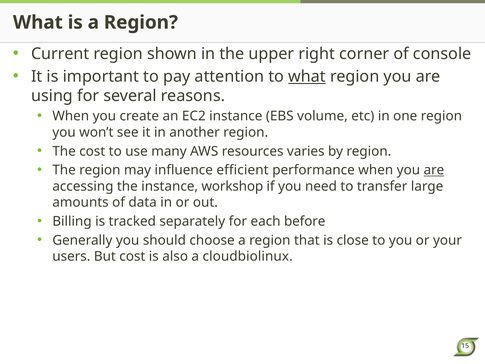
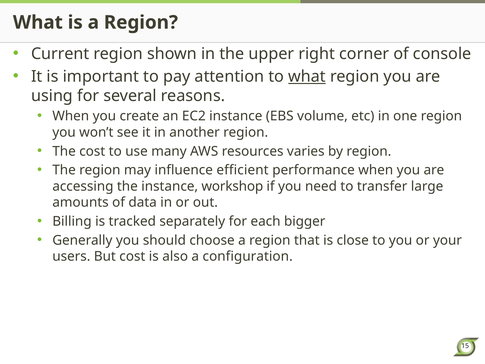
are underline: present -> none (434, 170)
before: before -> bigger (305, 221)
cloudbiolinux: cloudbiolinux -> configuration (248, 256)
